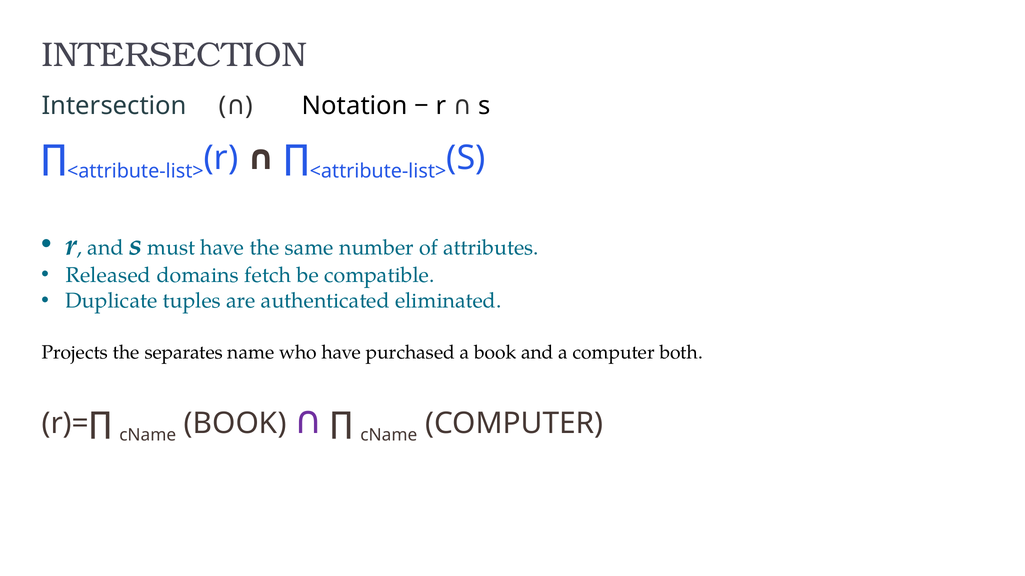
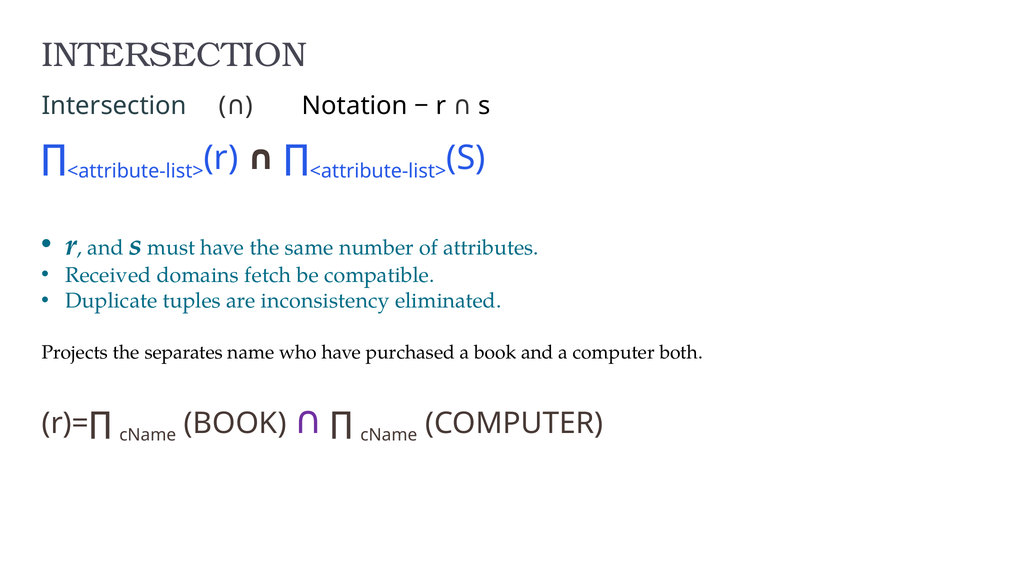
Released: Released -> Received (108, 275)
authenticated: authenticated -> inconsistency (325, 301)
